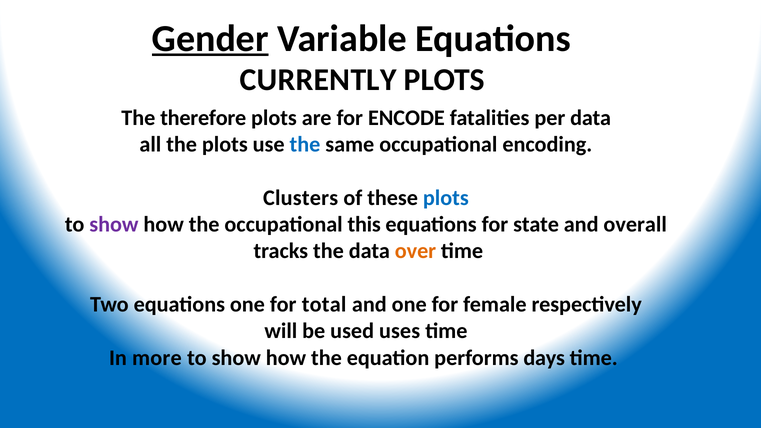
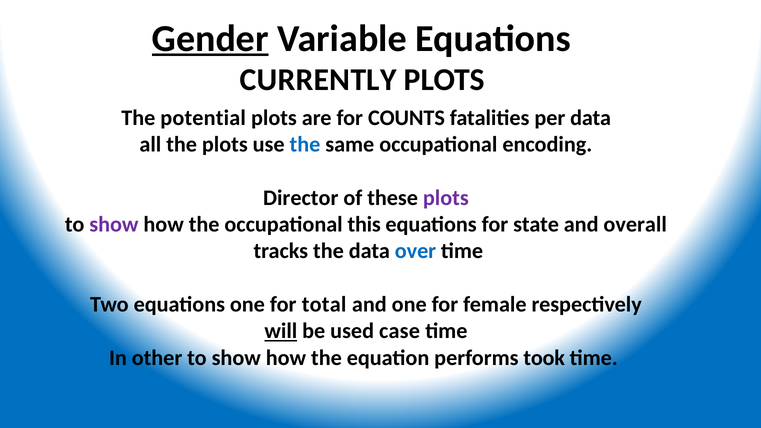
therefore: therefore -> potential (203, 118)
ENCODE: ENCODE -> COUNTS (406, 118)
Clusters: Clusters -> Director (301, 198)
plots colour: blue -> purple (446, 198)
over colour: orange -> blue (415, 251)
will underline: none -> present (281, 331)
uses: uses -> case (400, 331)
more: more -> other (157, 358)
days: days -> took (544, 358)
